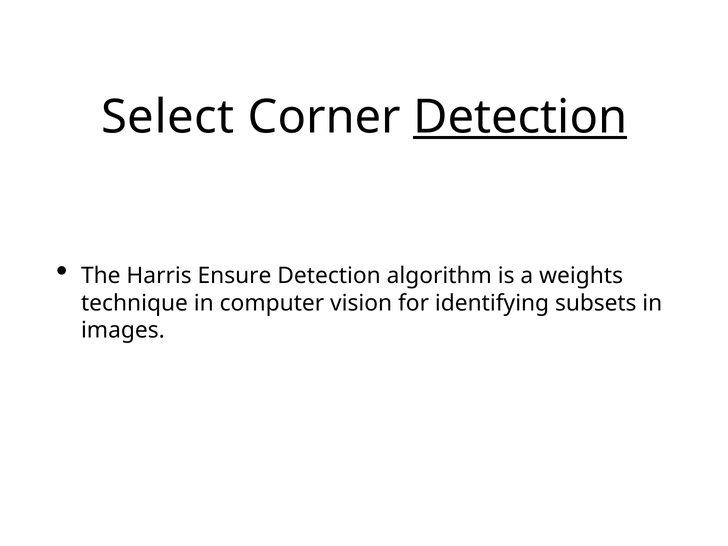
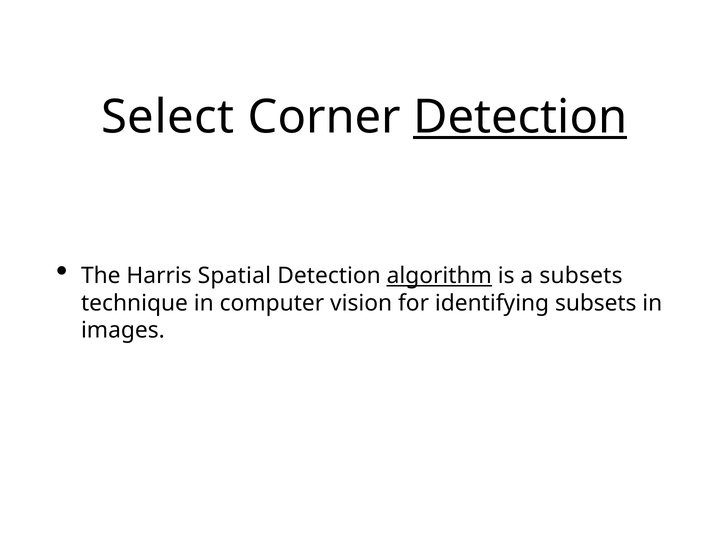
Ensure: Ensure -> Spatial (234, 276)
algorithm underline: none -> present (439, 276)
a weights: weights -> subsets (581, 276)
